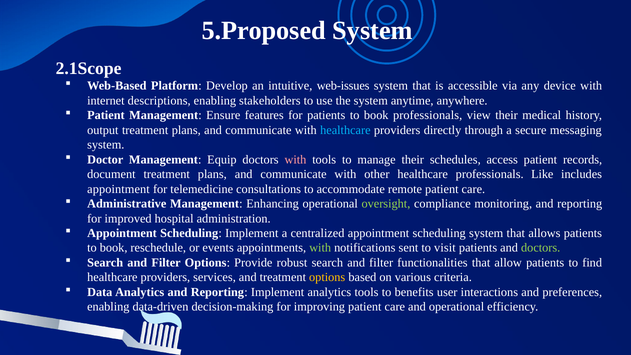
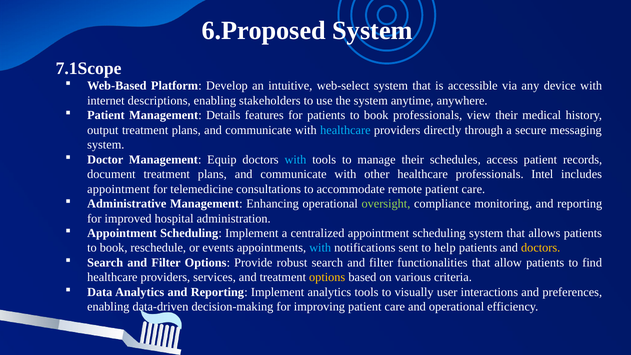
5.Proposed: 5.Proposed -> 6.Proposed (264, 31)
2.1Scope: 2.1Scope -> 7.1Scope (89, 68)
web-issues: web-issues -> web-select (343, 86)
Ensure: Ensure -> Details (223, 115)
with colour: pink -> light blue (295, 160)
Like: Like -> Intel (542, 174)
with colour: light green -> light blue (320, 248)
visit: visit -> help (445, 248)
doctors colour: light green -> yellow (541, 248)
benefits: benefits -> visually (414, 292)
